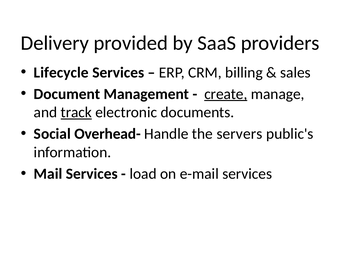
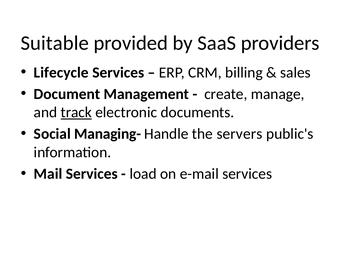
Delivery: Delivery -> Suitable (55, 43)
create underline: present -> none (226, 94)
Overhead-: Overhead- -> Managing- (108, 134)
